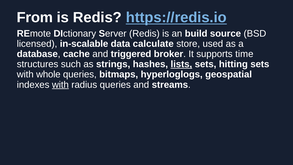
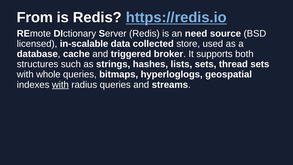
build: build -> need (196, 33)
calculate: calculate -> collected (153, 44)
time: time -> both (244, 54)
lists underline: present -> none (181, 64)
hitting: hitting -> thread (233, 64)
